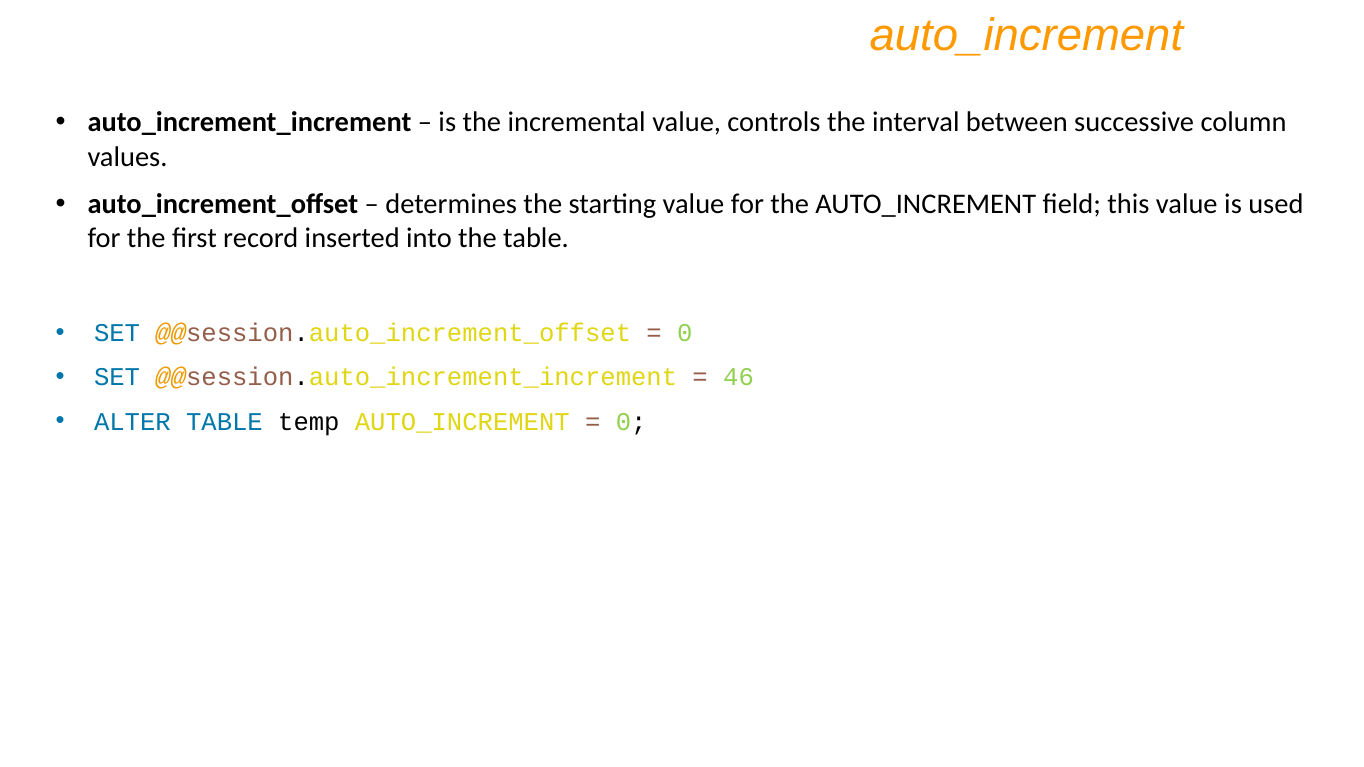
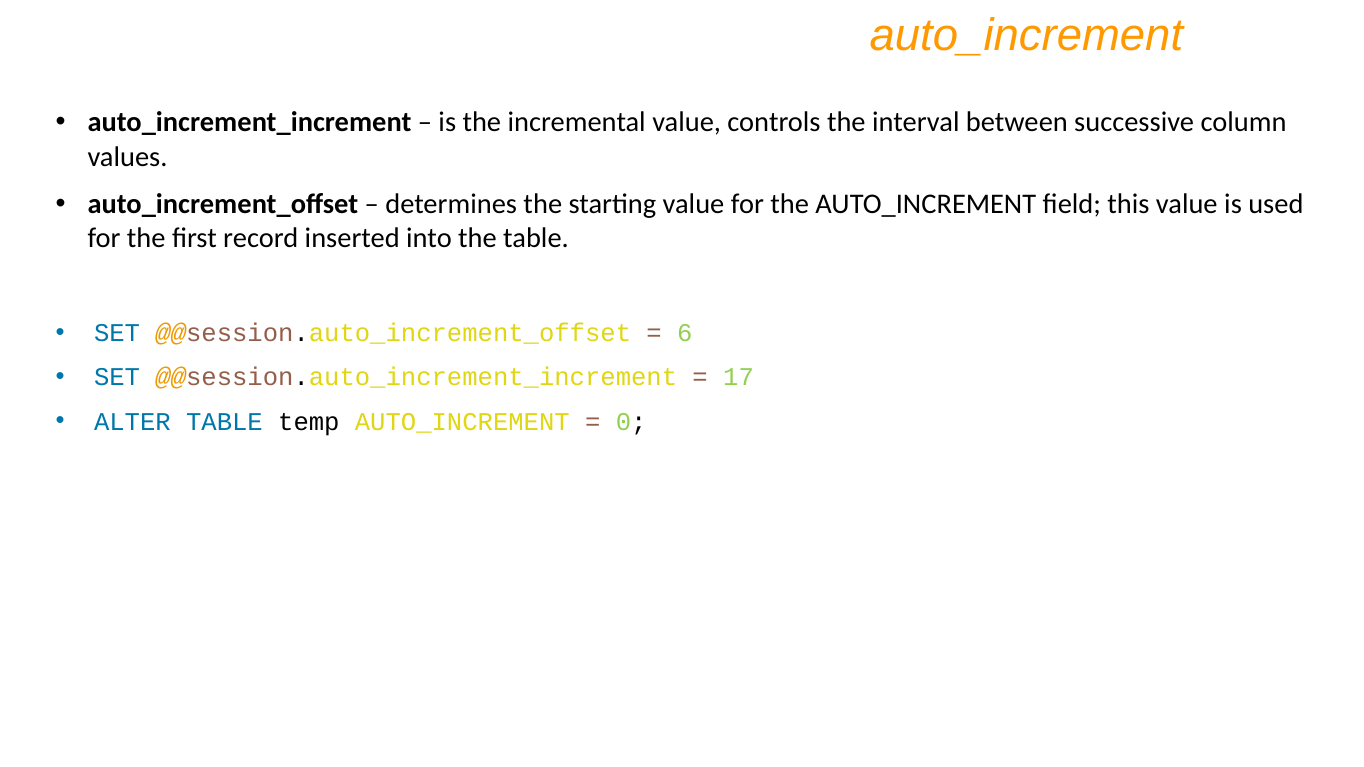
0: 0 -> 6 (685, 333)
46: 46 -> 17 (739, 378)
